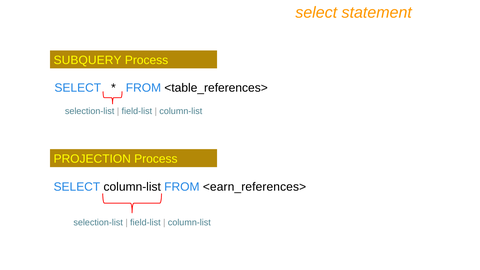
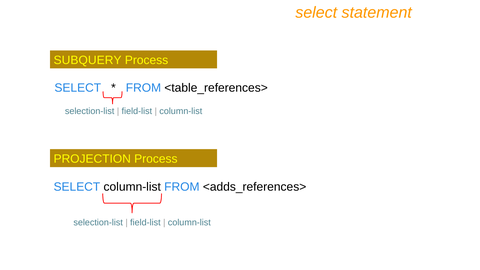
<earn_references>: <earn_references> -> <adds_references> (255, 187)
